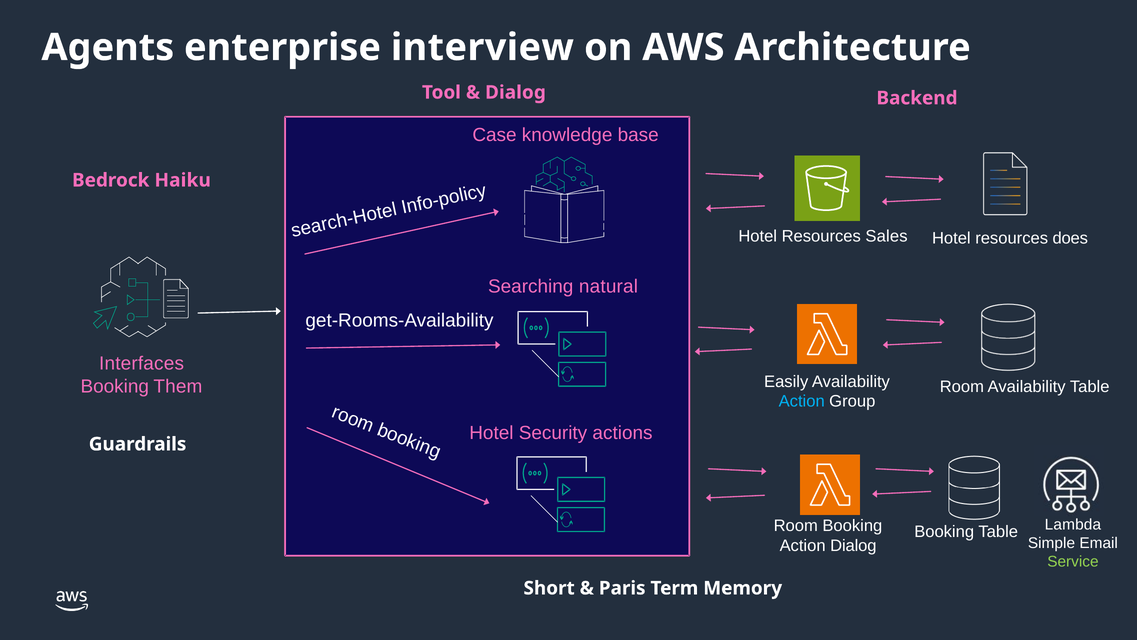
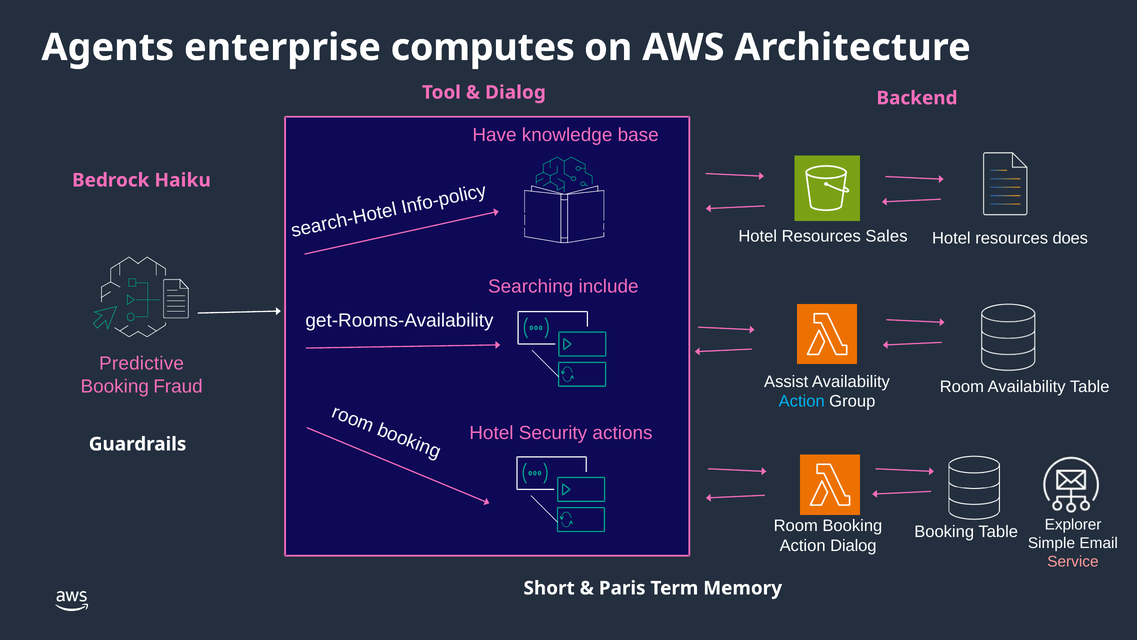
interview: interview -> computes (483, 47)
Case: Case -> Have (494, 135)
natural: natural -> include (609, 286)
Interfaces: Interfaces -> Predictive (142, 363)
Easily: Easily -> Assist (786, 381)
Them: Them -> Fraud (178, 386)
Lambda: Lambda -> Explorer (1073, 524)
Service colour: light green -> pink (1073, 561)
